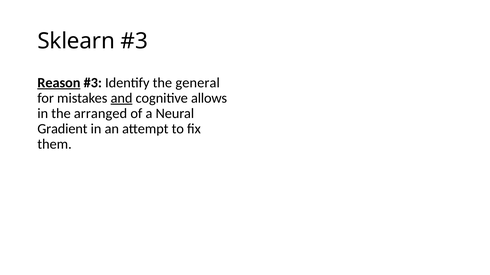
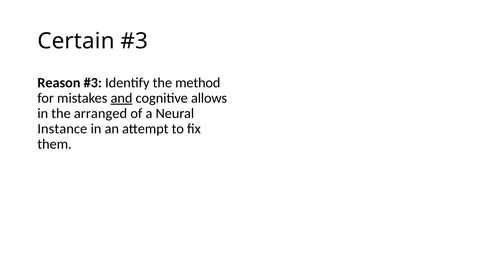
Sklearn: Sklearn -> Certain (76, 41)
Reason underline: present -> none (59, 83)
general: general -> method (198, 83)
Gradient: Gradient -> Instance (62, 129)
